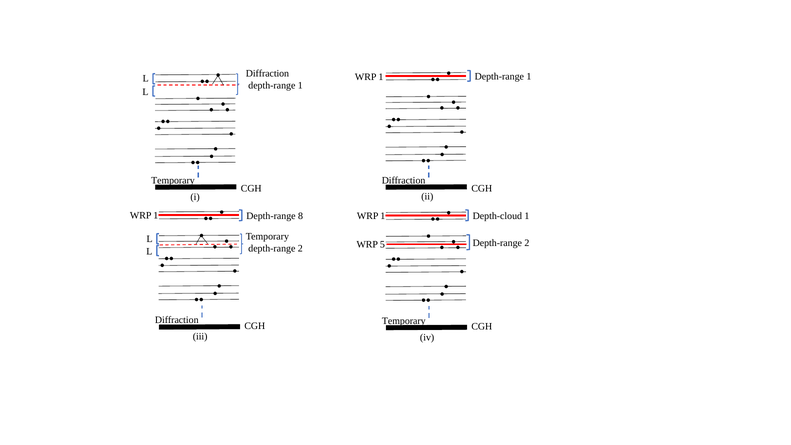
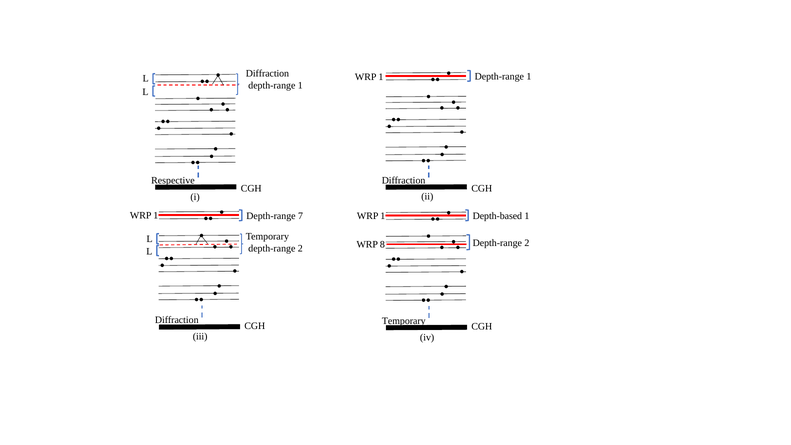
Temporary: Temporary -> Respective (173, 180)
8: 8 -> 7 (301, 216)
Depth-cloud: Depth-cloud -> Depth-based (497, 216)
5: 5 -> 8 (382, 244)
